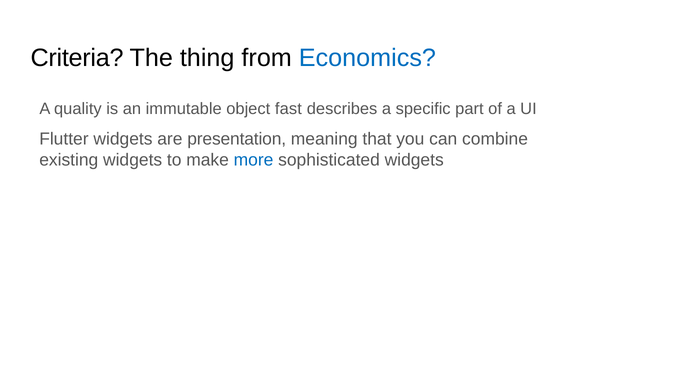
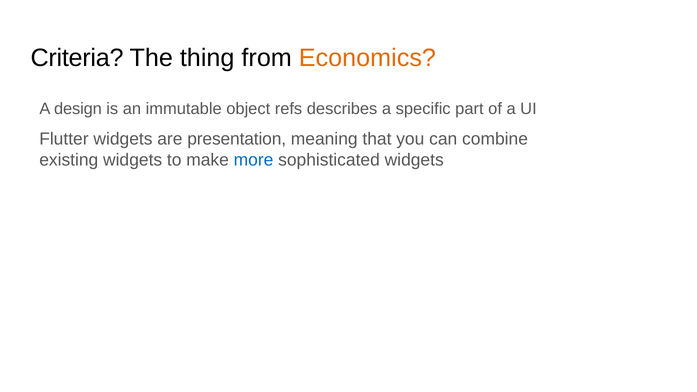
Economics colour: blue -> orange (367, 58)
quality: quality -> design (78, 109)
fast: fast -> refs (289, 109)
